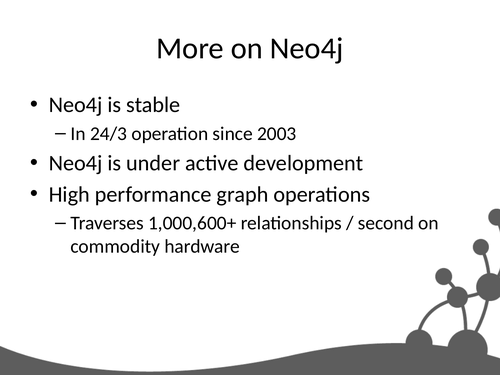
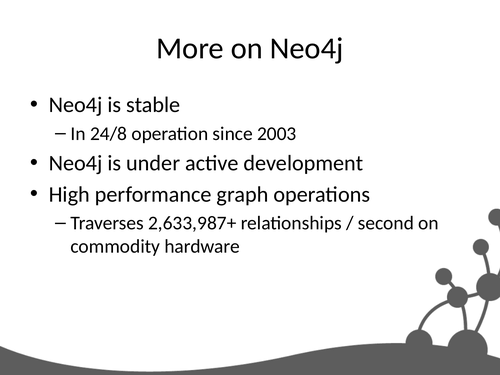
24/3: 24/3 -> 24/8 (109, 134)
1,000,600+: 1,000,600+ -> 2,633,987+ (192, 223)
